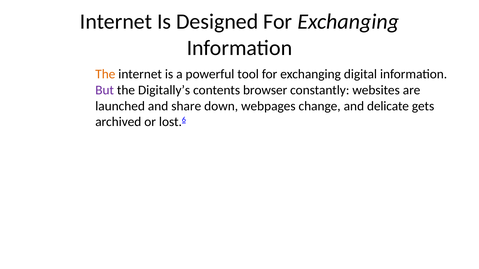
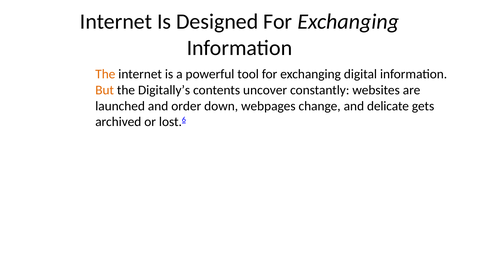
But colour: purple -> orange (105, 90)
browser: browser -> uncover (265, 90)
share: share -> order (186, 106)
